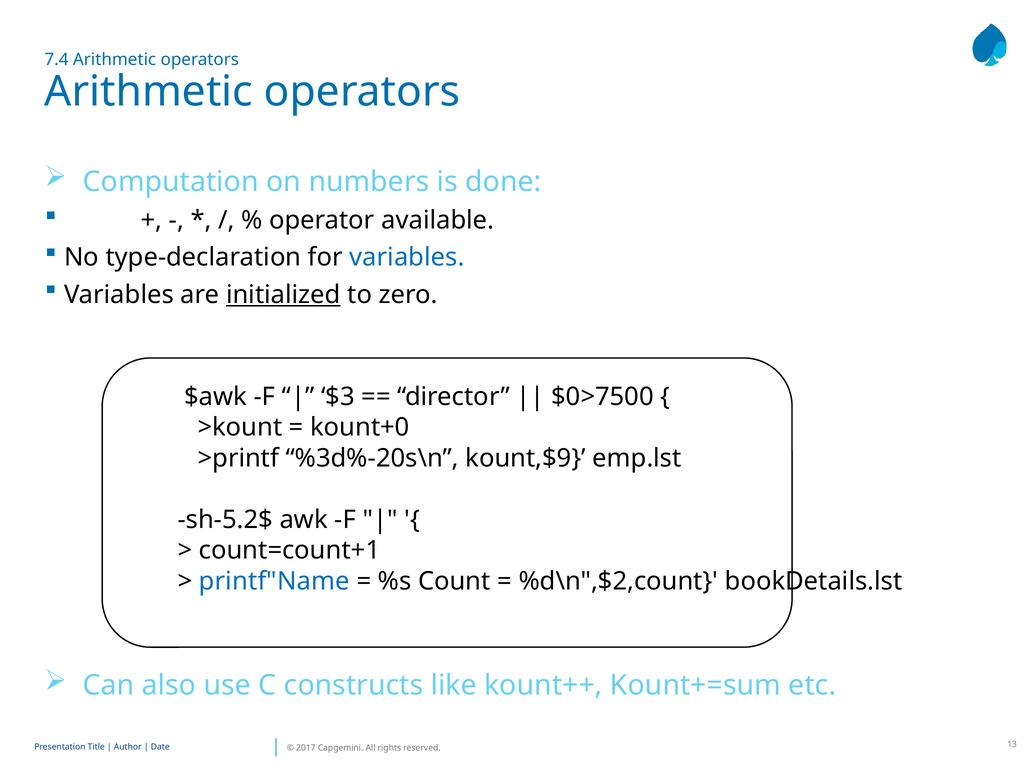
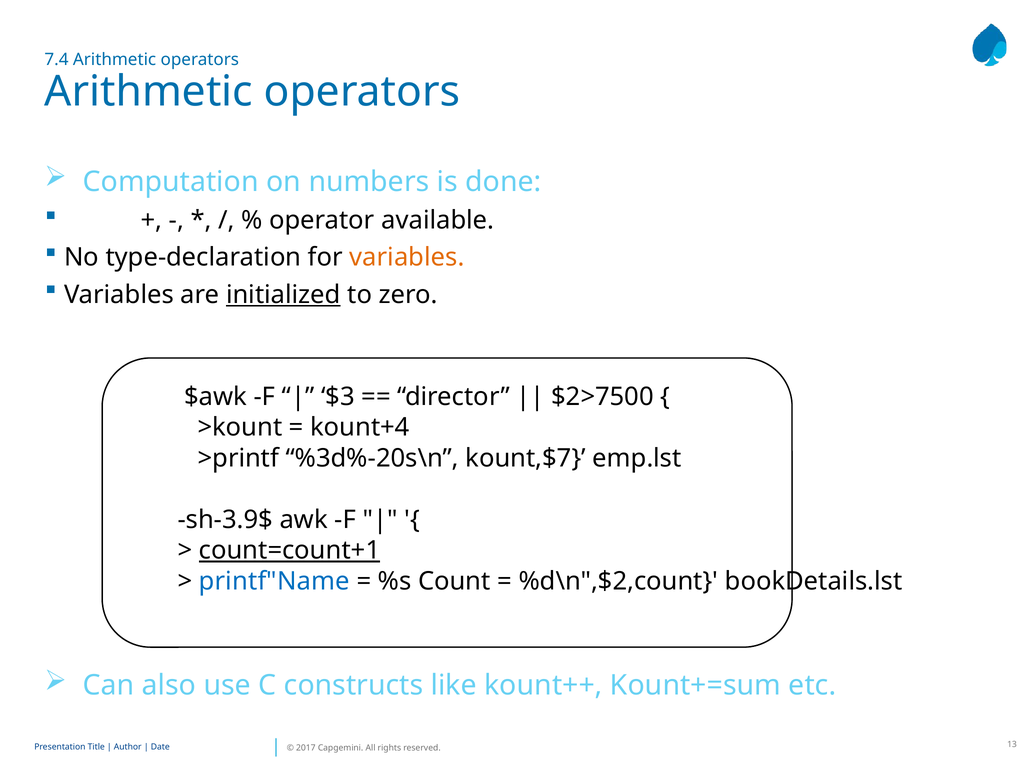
variables colour: blue -> orange (407, 257)
$0>7500: $0>7500 -> $2>7500 (603, 397)
kount+0: kount+0 -> kount+4 (360, 427)
kount,$9: kount,$9 -> kount,$7 (526, 458)
sh-5.2$: sh-5.2$ -> sh-3.9$ (225, 520)
count=count+1 underline: none -> present (290, 550)
